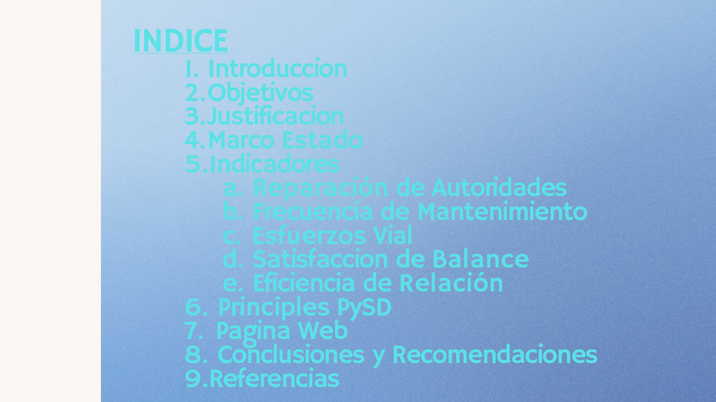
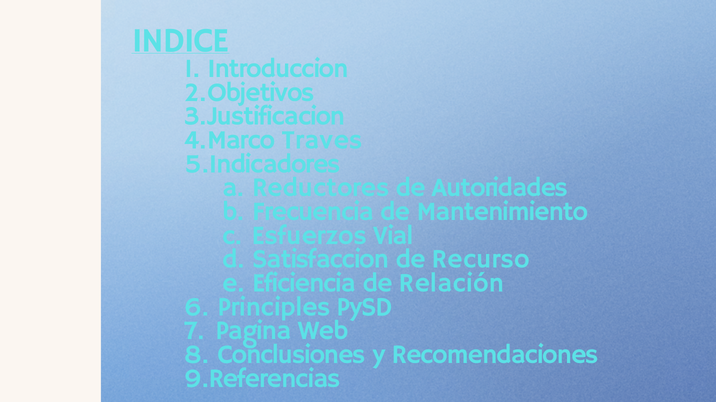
Estado: Estado -> Traves (322, 140)
Reparación: Reparación -> Reductores (321, 188)
Balance: Balance -> Recurso (481, 260)
